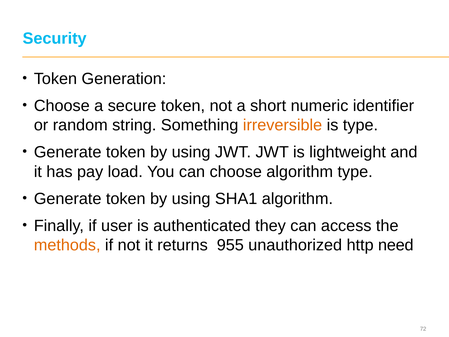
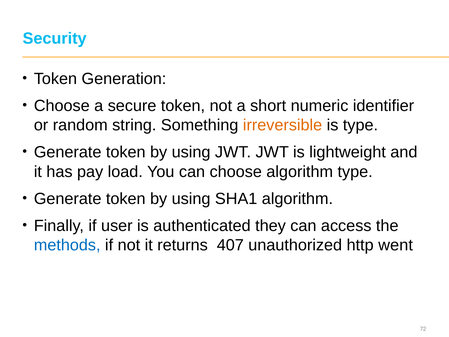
methods colour: orange -> blue (67, 245)
955: 955 -> 407 (230, 245)
need: need -> went (396, 245)
